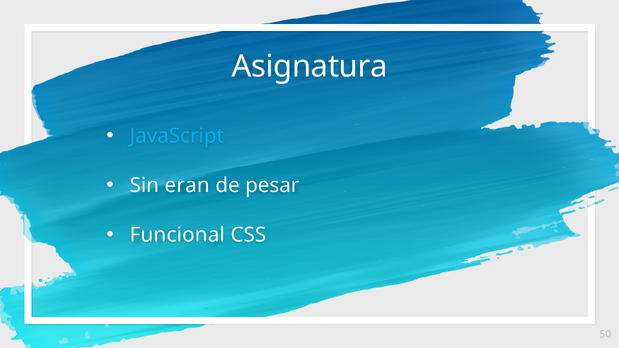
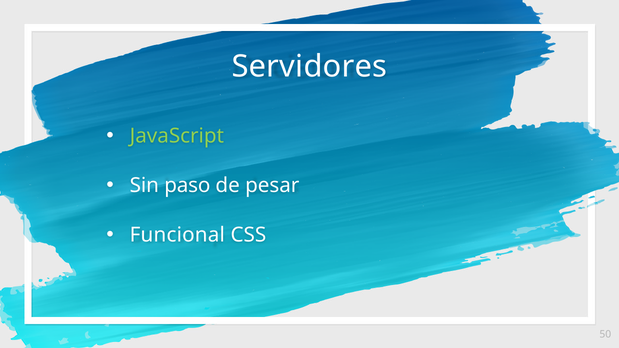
Asignatura: Asignatura -> Servidores (309, 66)
JavaScript colour: light blue -> light green (177, 136)
eran: eran -> paso (187, 185)
